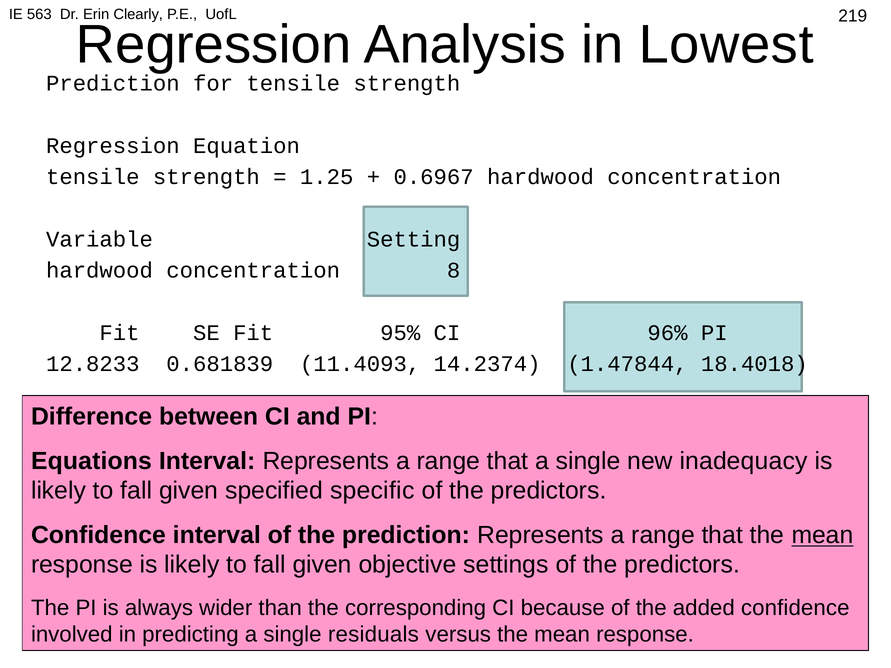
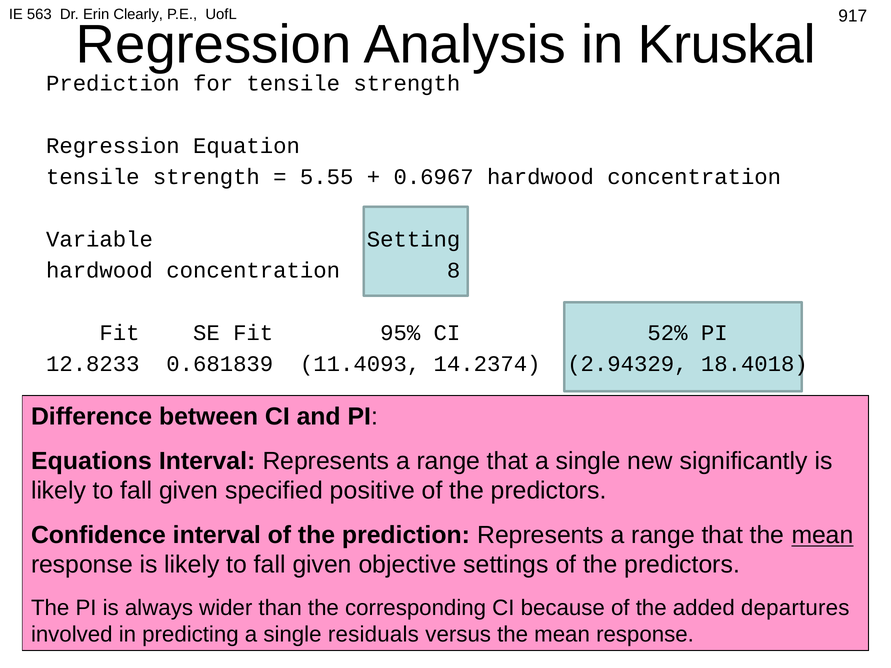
219: 219 -> 917 (853, 16)
Lowest: Lowest -> Kruskal (727, 45)
1.25: 1.25 -> 5.55 (327, 177)
96%: 96% -> 52% (667, 333)
1.47844: 1.47844 -> 2.94329 (627, 364)
inadequacy: inadequacy -> significantly (744, 461)
specific: specific -> positive (372, 491)
added confidence: confidence -> departures (795, 608)
